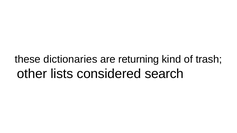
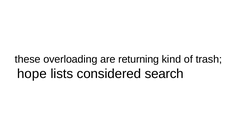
dictionaries: dictionaries -> overloading (70, 59)
other: other -> hope (32, 74)
